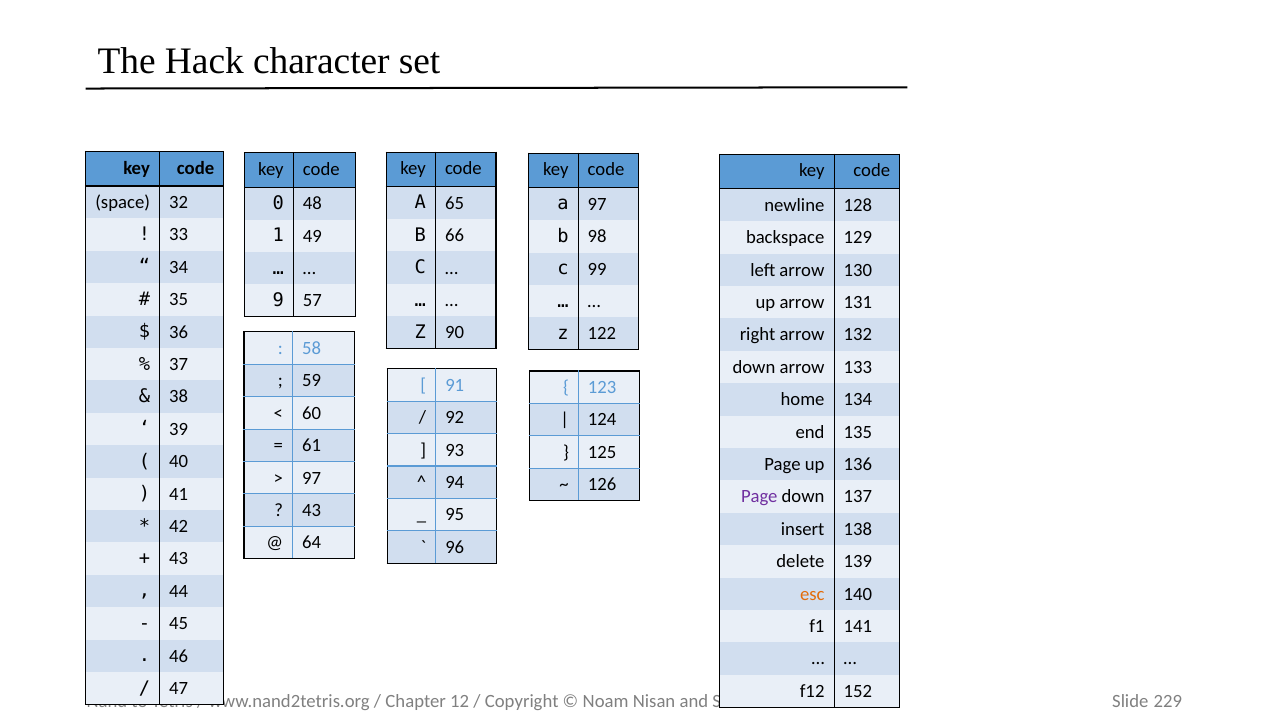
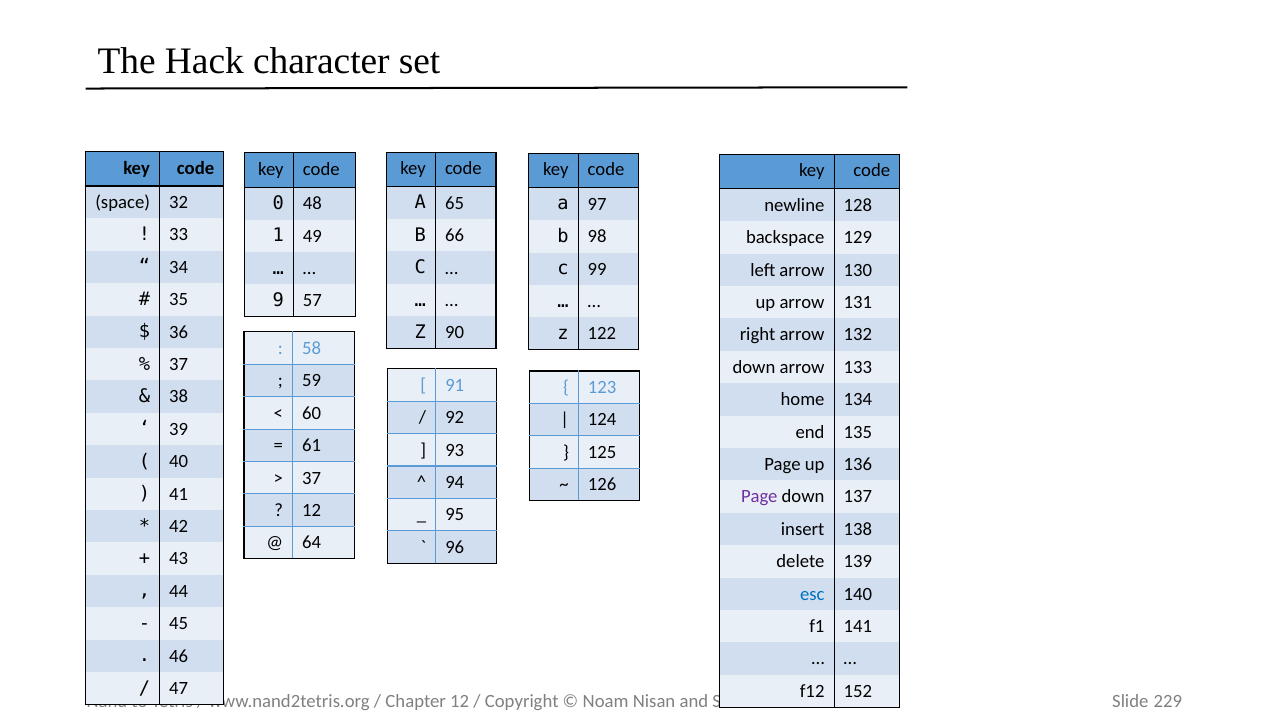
97: 97 -> 37 (312, 478)
43: 43 -> 12 (312, 510)
esc colour: orange -> blue (812, 594)
